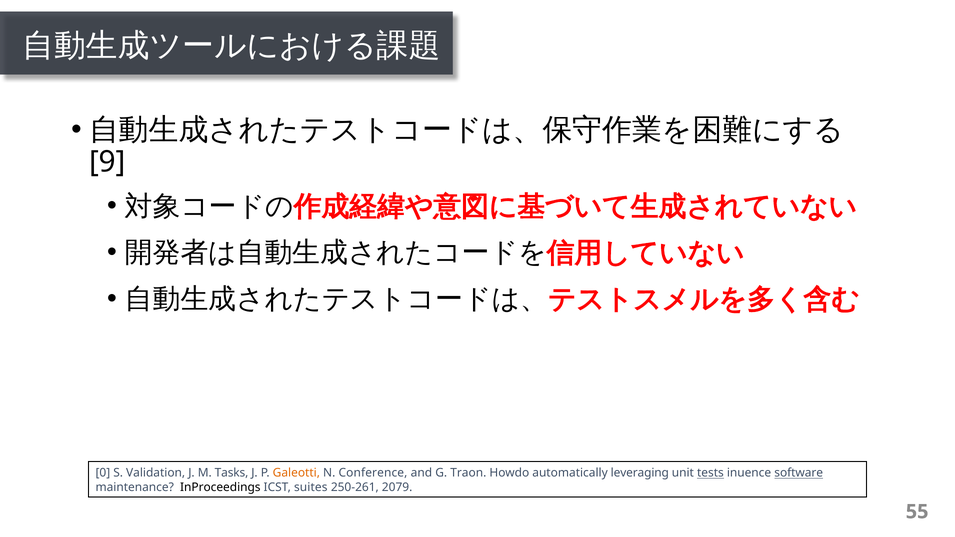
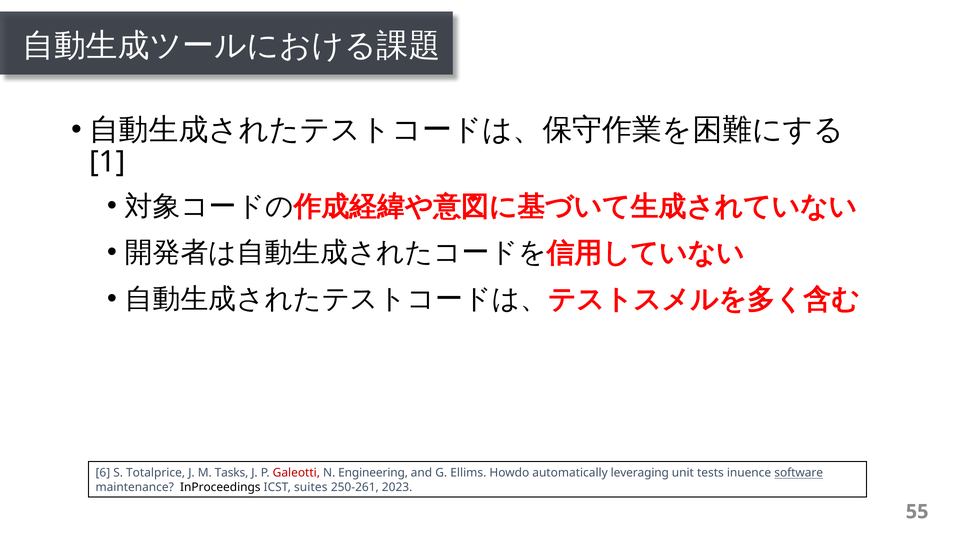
9: 9 -> 1 (107, 162)
0: 0 -> 6 (103, 473)
Validation: Validation -> Totalprice (156, 473)
Galeotti colour: orange -> red (296, 473)
Conference: Conference -> Engineering (373, 473)
Traon: Traon -> Ellims (468, 473)
tests underline: present -> none (710, 473)
2079: 2079 -> 2023 (397, 488)
